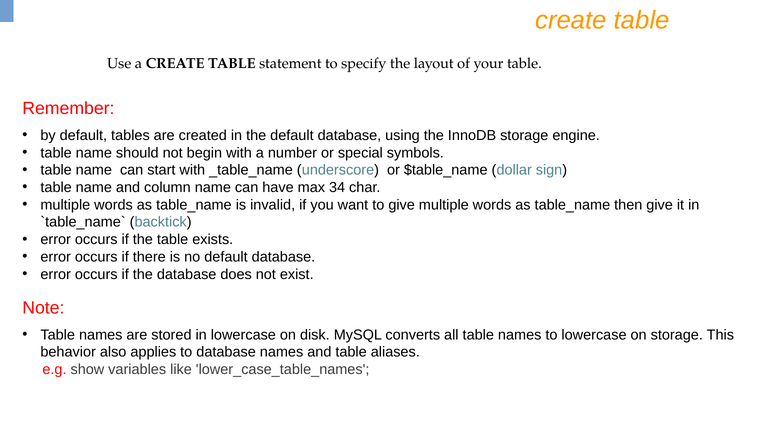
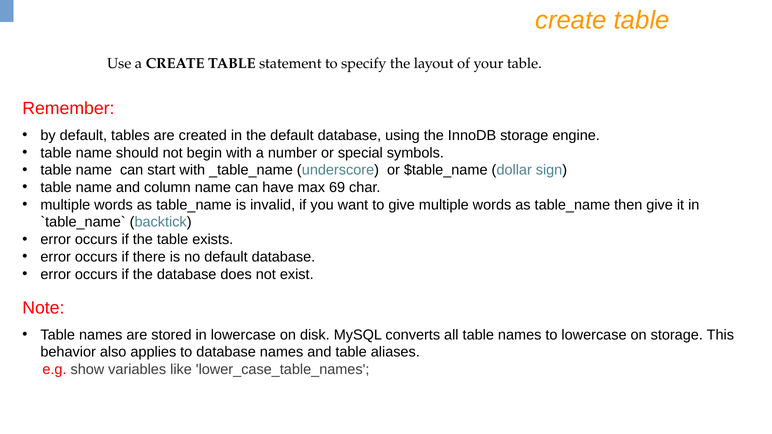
34: 34 -> 69 (337, 188)
